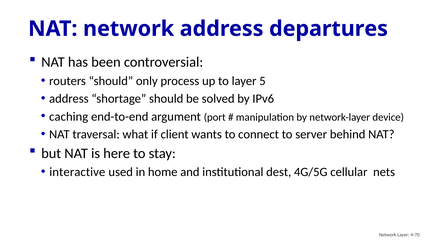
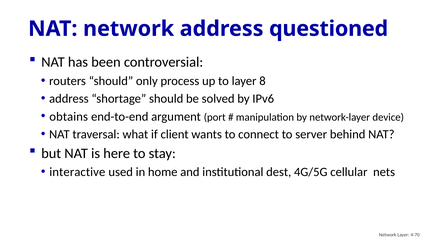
departures: departures -> questioned (329, 29)
5: 5 -> 8 (262, 81)
caching: caching -> obtains (69, 116)
